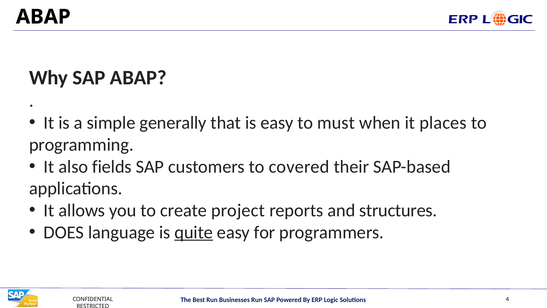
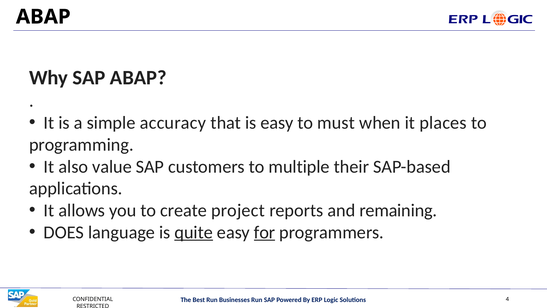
generally: generally -> accuracy (173, 123)
fields: fields -> value (112, 167)
covered: covered -> multiple (299, 167)
structures: structures -> remaining (398, 210)
for underline: none -> present (265, 232)
